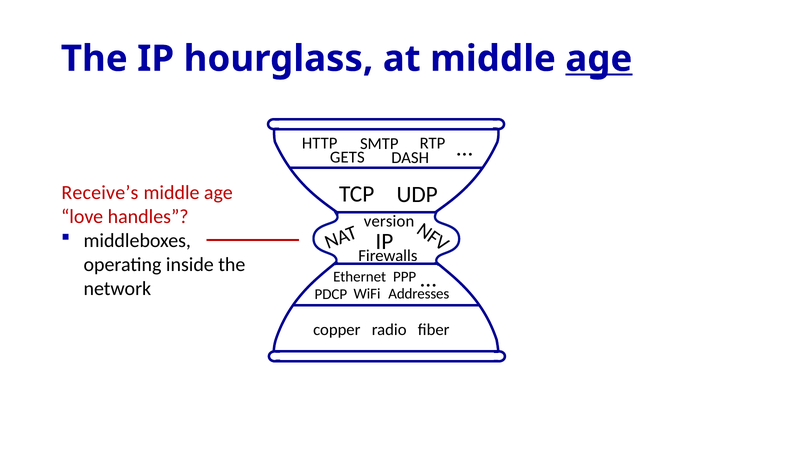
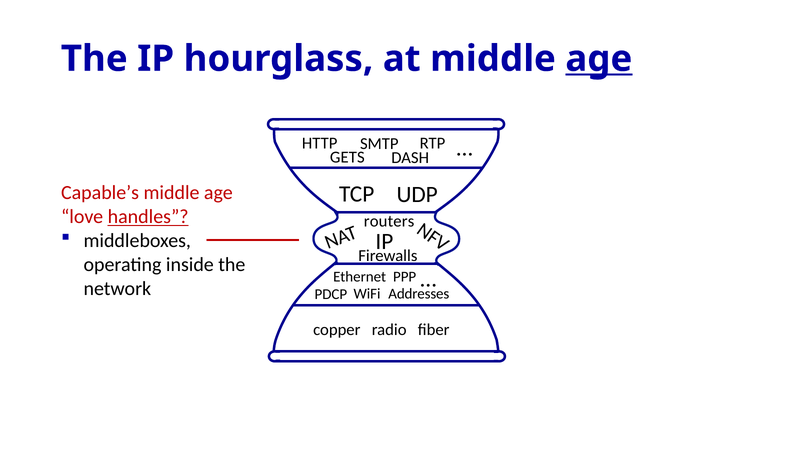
Receive’s: Receive’s -> Capable’s (100, 193)
handles underline: none -> present (148, 217)
version: version -> routers (389, 221)
